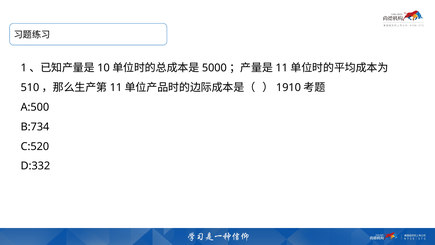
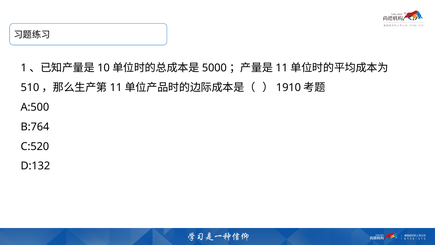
B:734: B:734 -> B:764 (35, 127)
D:332: D:332 -> D:132 (35, 166)
